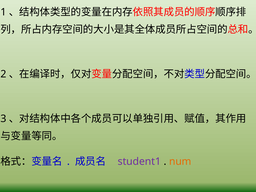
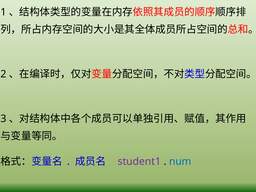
num colour: orange -> blue (180, 161)
